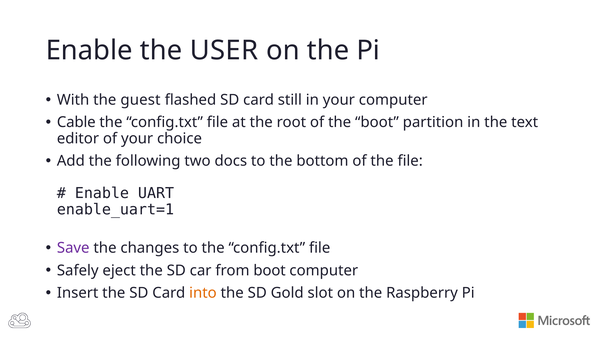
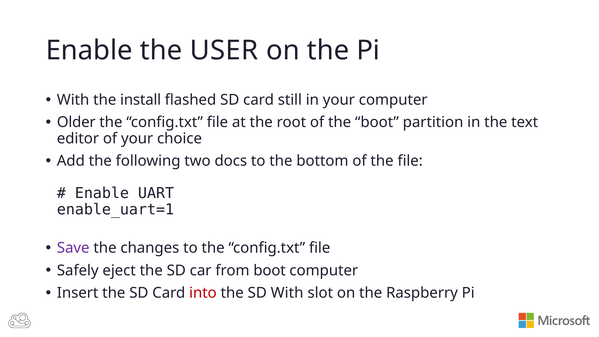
guest: guest -> install (141, 100)
Cable: Cable -> Older (76, 122)
into colour: orange -> red (203, 293)
SD Gold: Gold -> With (287, 293)
